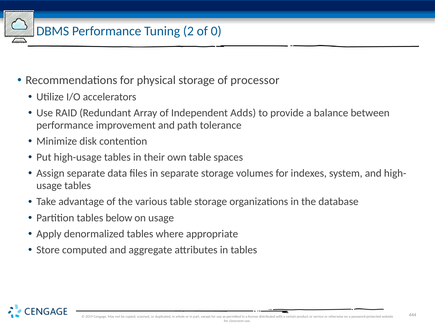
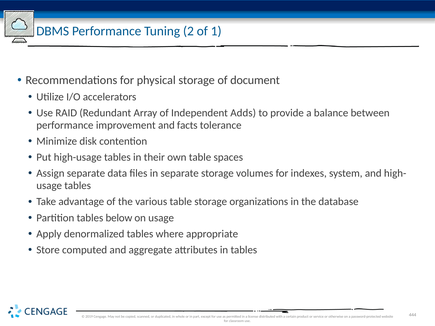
0: 0 -> 1 (216, 31)
processor: processor -> document (255, 80)
path: path -> facts (187, 125)
